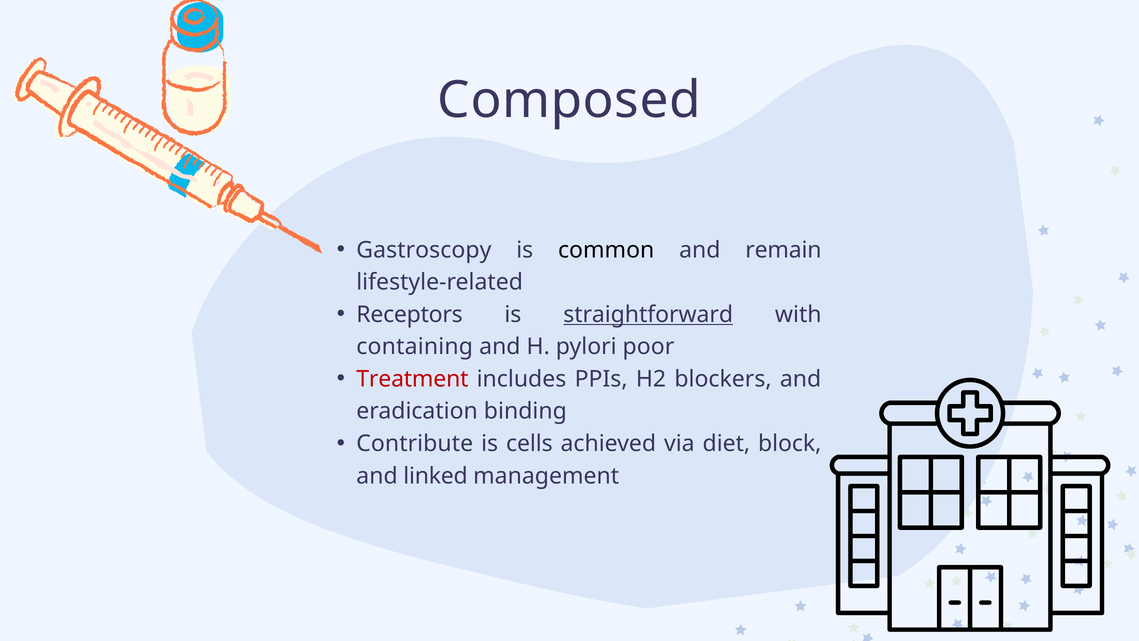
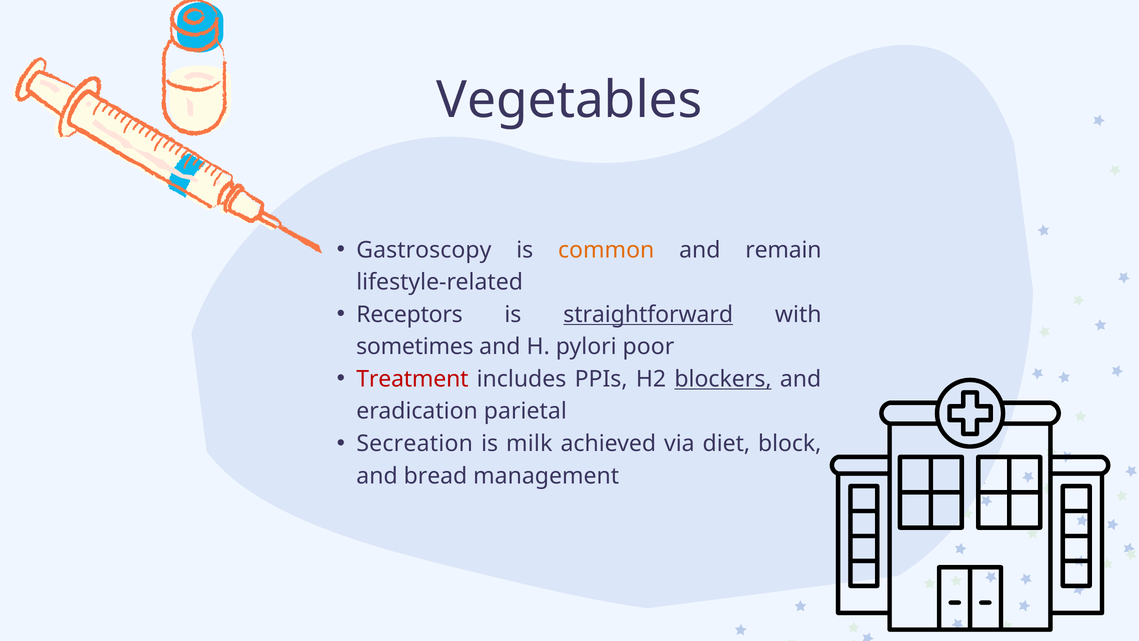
Composed: Composed -> Vegetables (569, 100)
common colour: black -> orange (606, 250)
containing: containing -> sometimes (415, 347)
blockers underline: none -> present (723, 379)
binding: binding -> parietal (525, 411)
Contribute: Contribute -> Secreation (415, 443)
cells: cells -> milk (529, 443)
linked: linked -> bread (435, 476)
